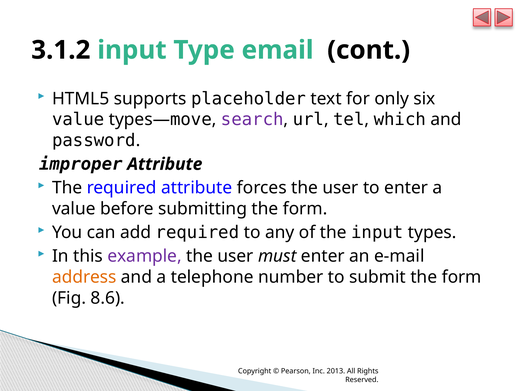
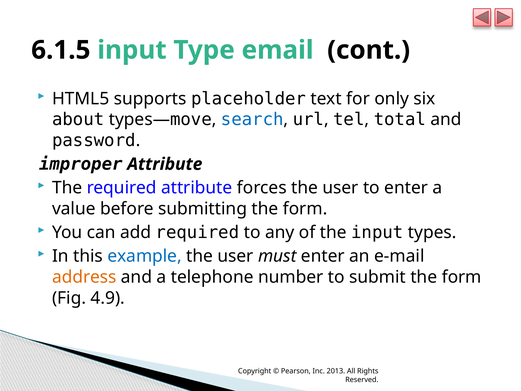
3.1.2: 3.1.2 -> 6.1.5 (61, 50)
value: value -> about (78, 119)
search colour: purple -> blue (252, 119)
which: which -> total (400, 119)
example colour: purple -> blue (145, 256)
8.6: 8.6 -> 4.9 (108, 298)
